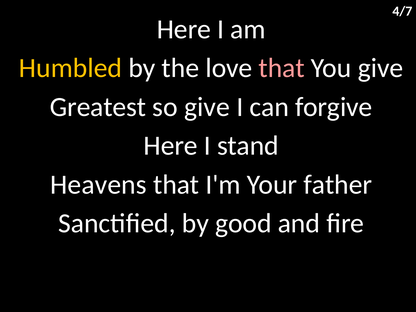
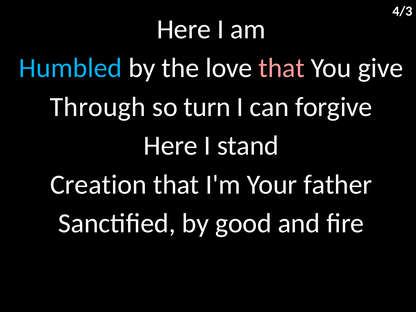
4/7: 4/7 -> 4/3 (402, 11)
Humbled colour: yellow -> light blue (70, 68)
Greatest: Greatest -> Through (98, 107)
so give: give -> turn (207, 107)
Heavens: Heavens -> Creation (98, 185)
